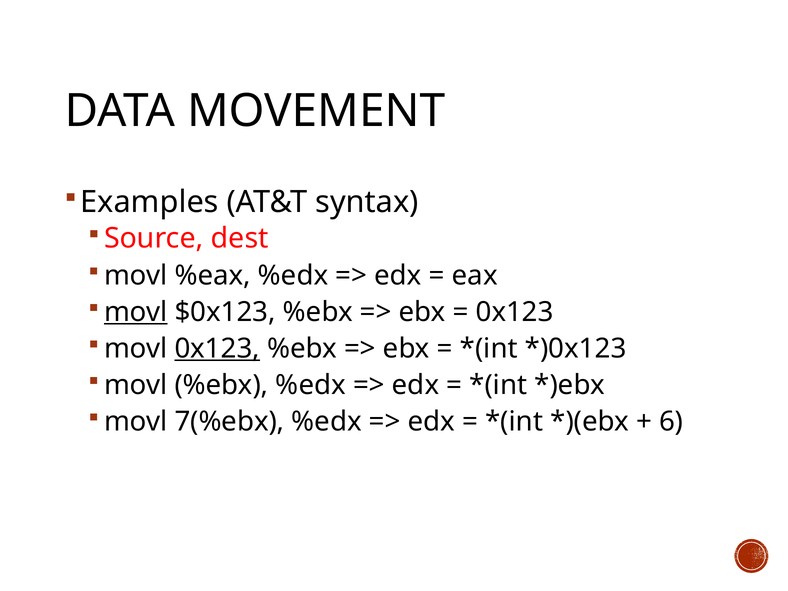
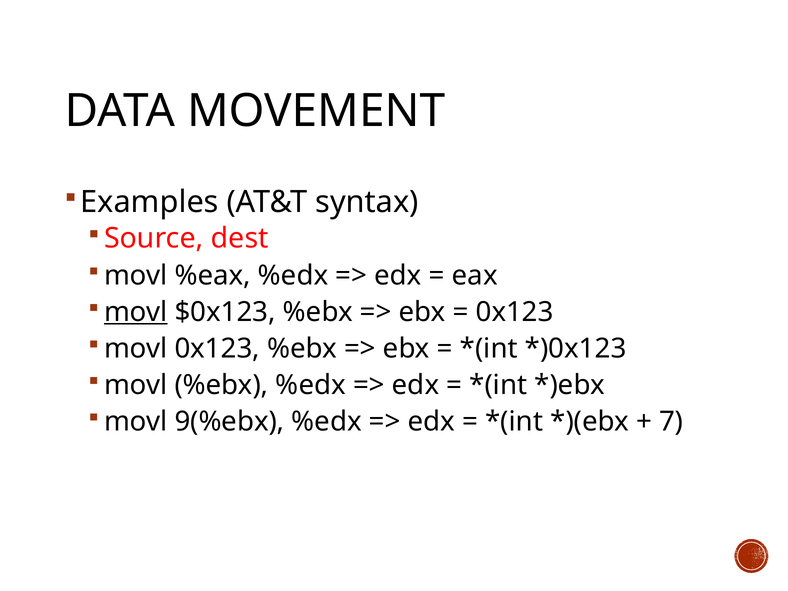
0x123 underline: present -> none (217, 348)
7(%ebx: 7(%ebx -> 9(%ebx (229, 421)
6: 6 -> 7 (671, 421)
